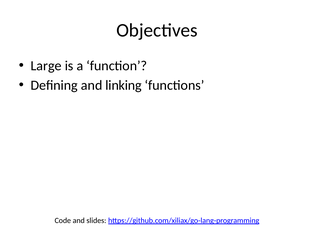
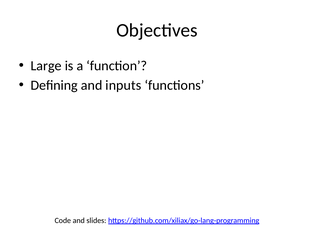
linking: linking -> inputs (123, 85)
